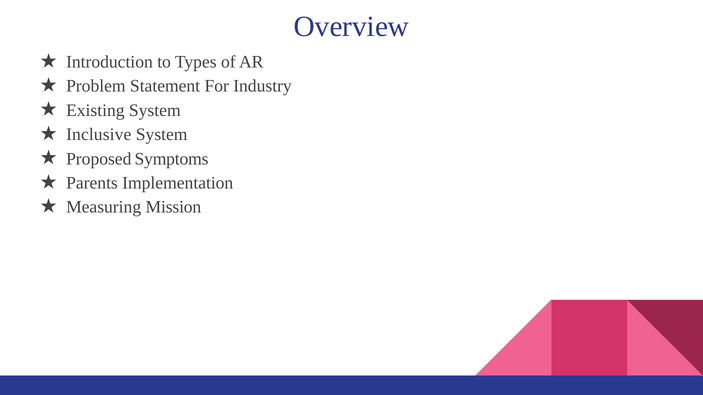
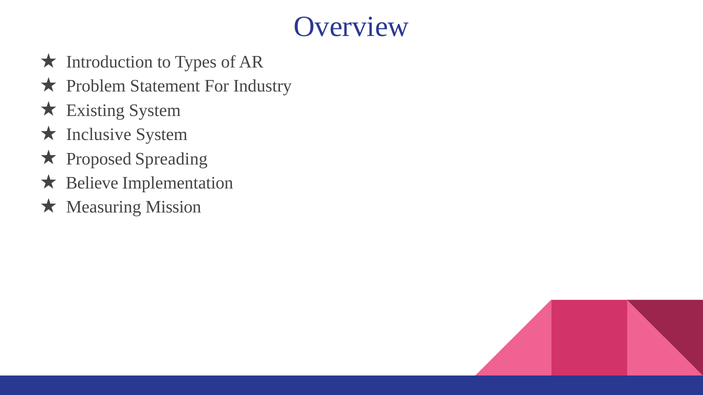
Symptoms: Symptoms -> Spreading (171, 159)
Parents: Parents -> Believe (92, 183)
